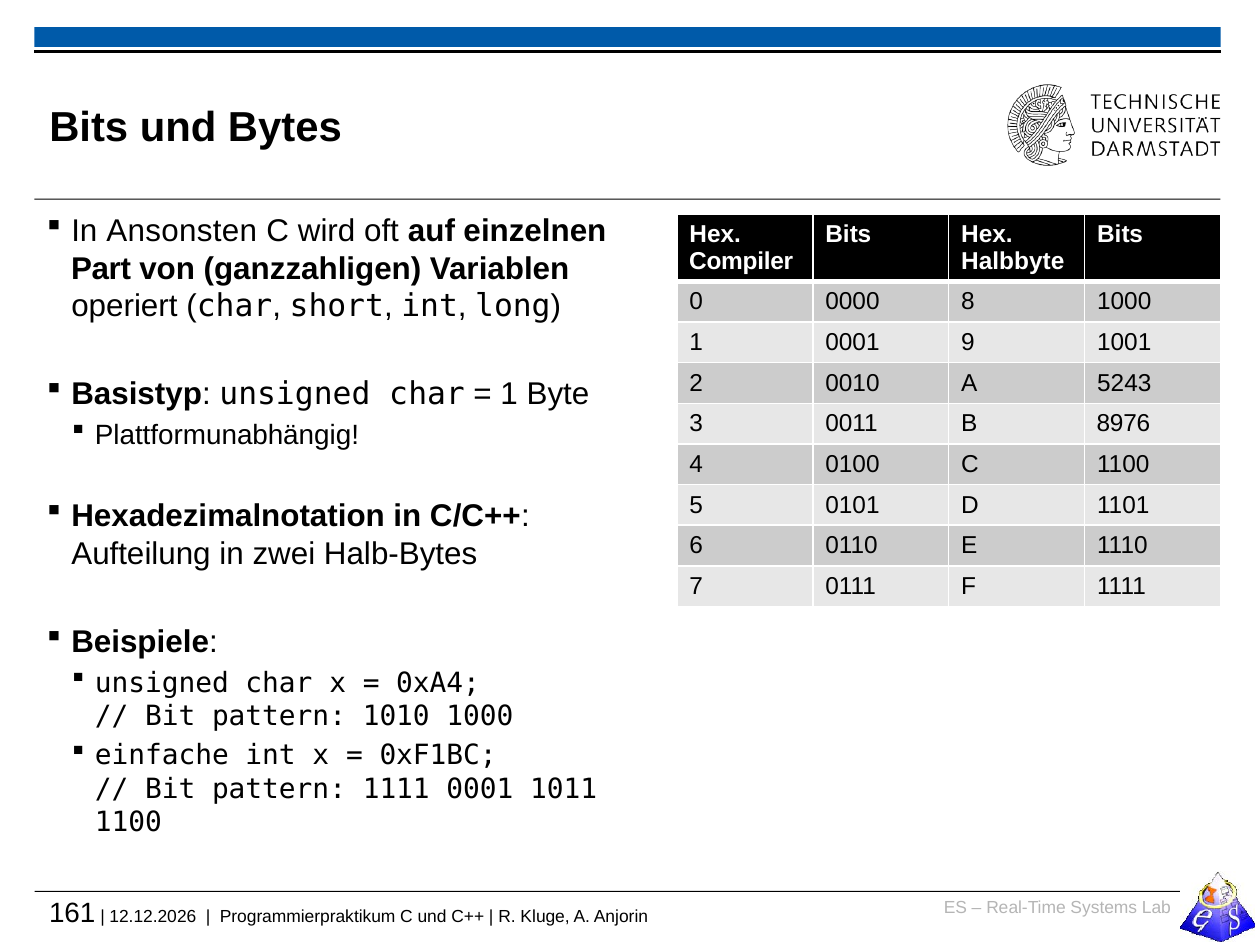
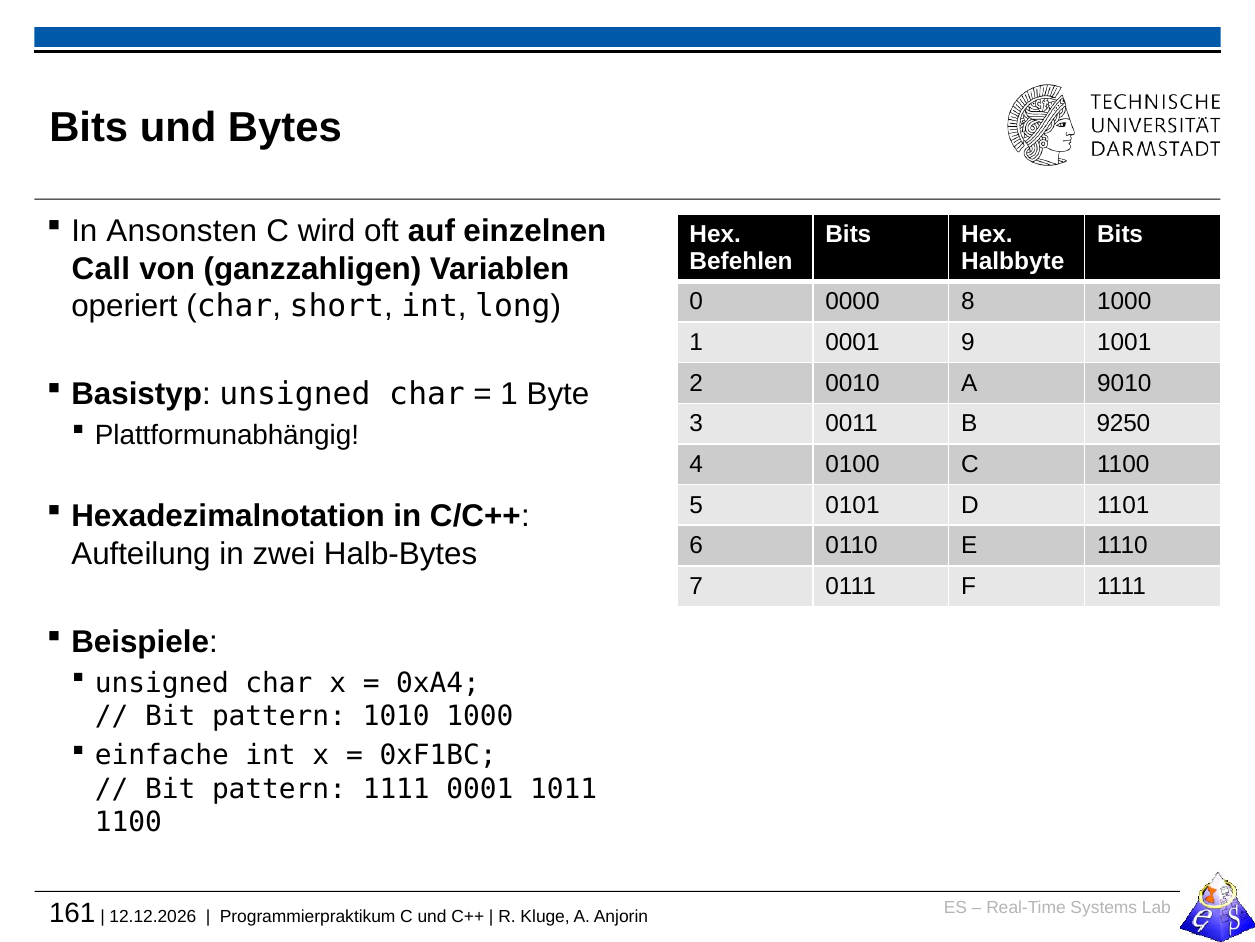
Compiler: Compiler -> Befehlen (741, 261)
Part: Part -> Call (101, 269)
5243: 5243 -> 9010 (1124, 383)
8976: 8976 -> 9250 (1123, 423)
